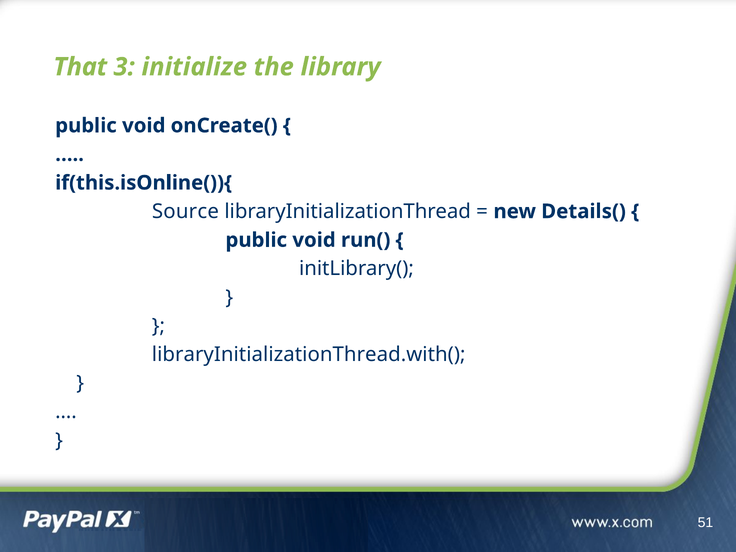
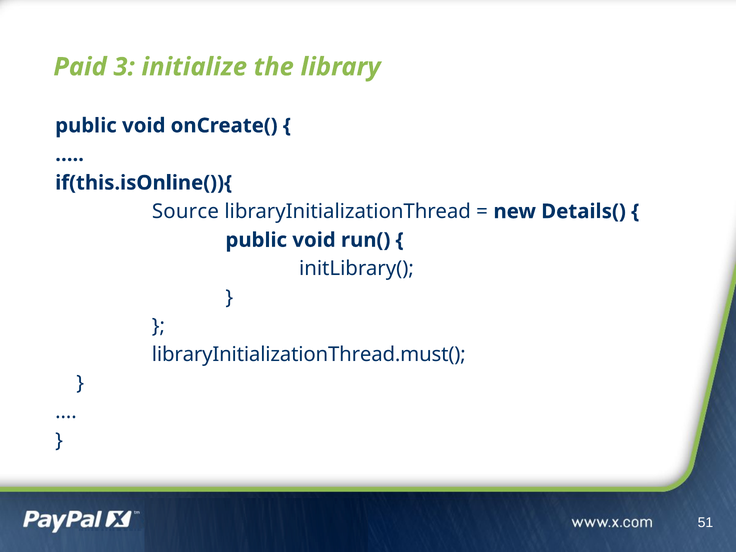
That: That -> Paid (80, 67)
libraryInitializationThread.with(: libraryInitializationThread.with( -> libraryInitializationThread.must( (309, 355)
